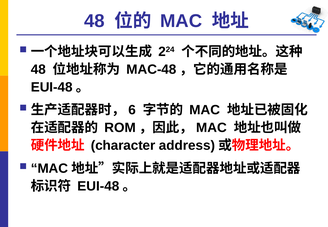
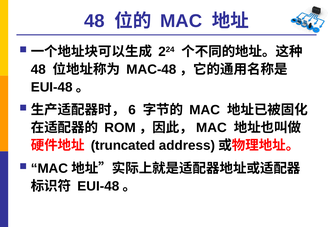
character: character -> truncated (123, 146)
